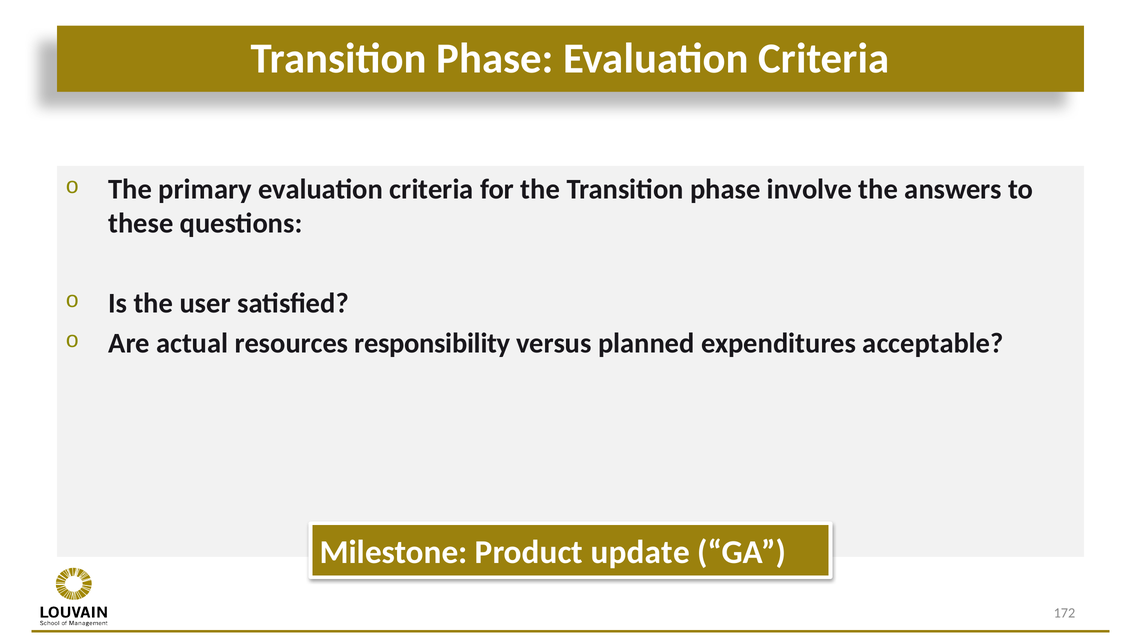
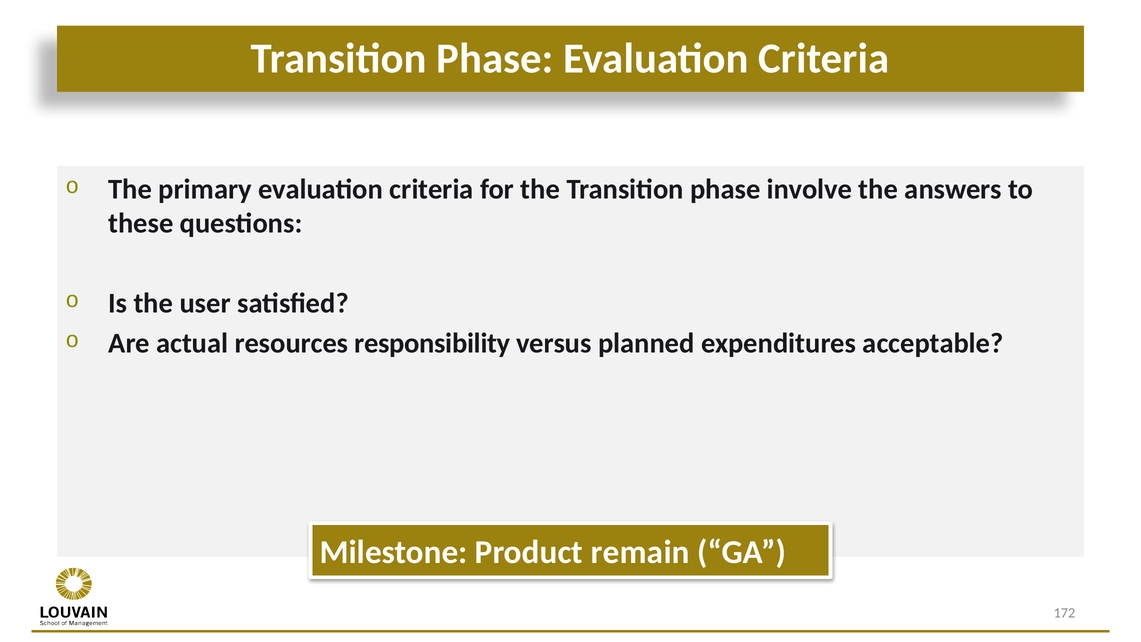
update: update -> remain (640, 552)
